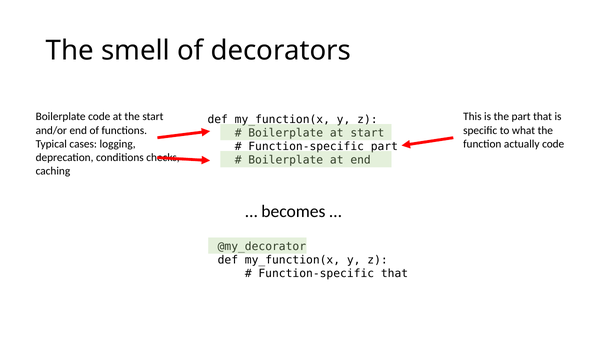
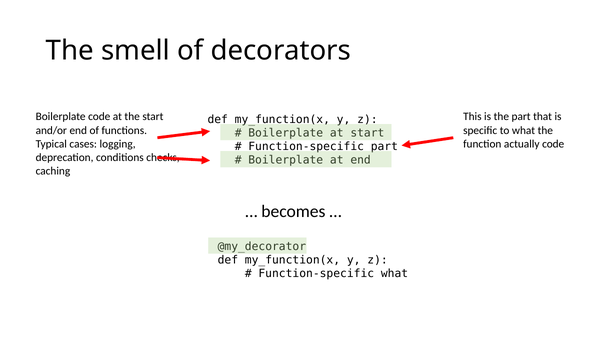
Function-specific that: that -> what (395, 274)
